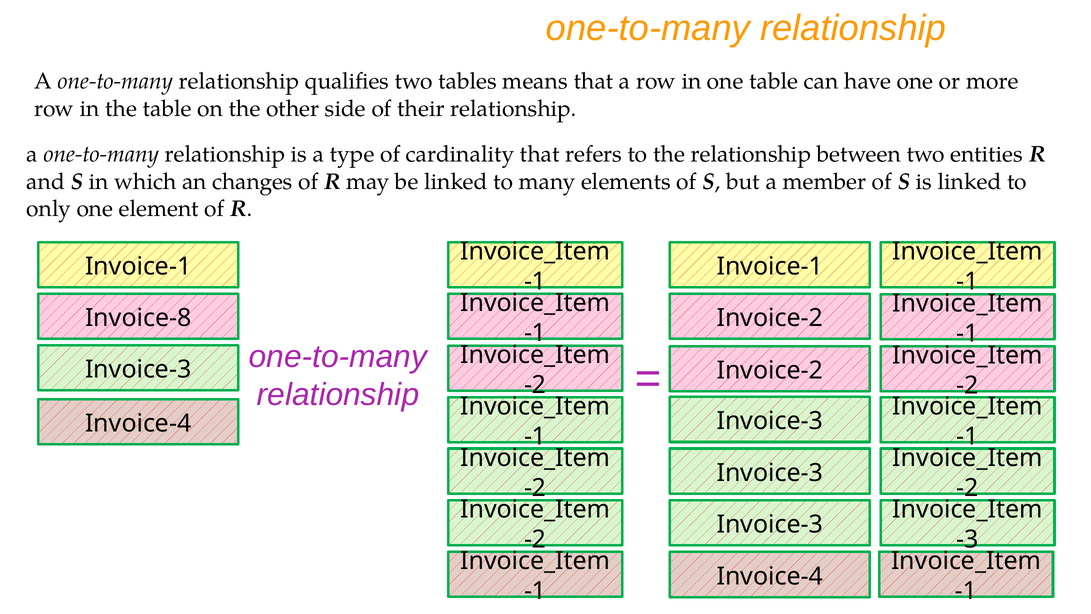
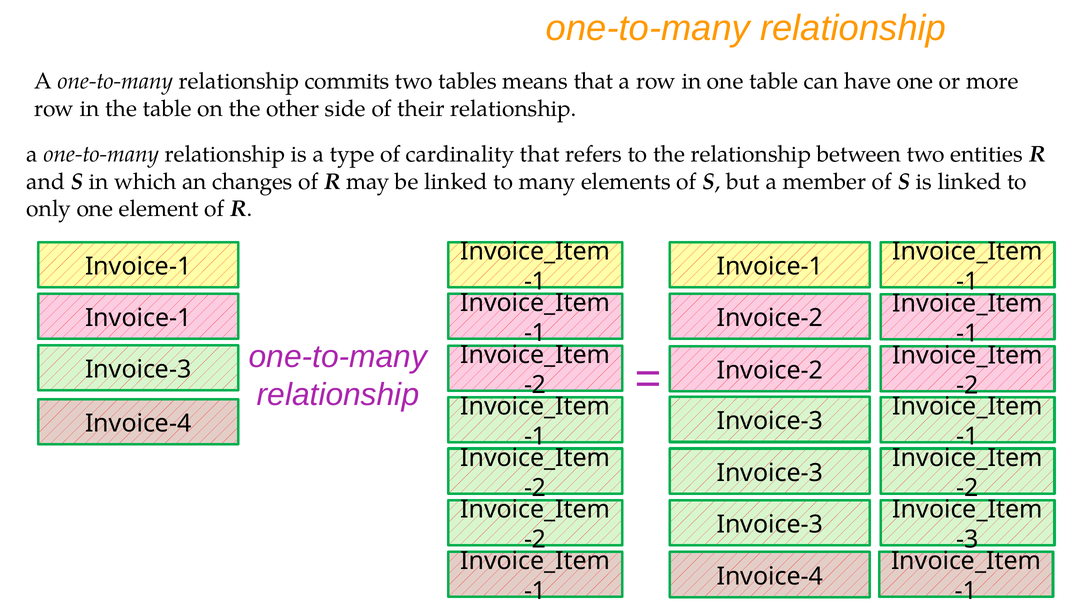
qualifies: qualifies -> commits (347, 81)
Invoice-8: Invoice-8 -> Invoice-1 (138, 318)
